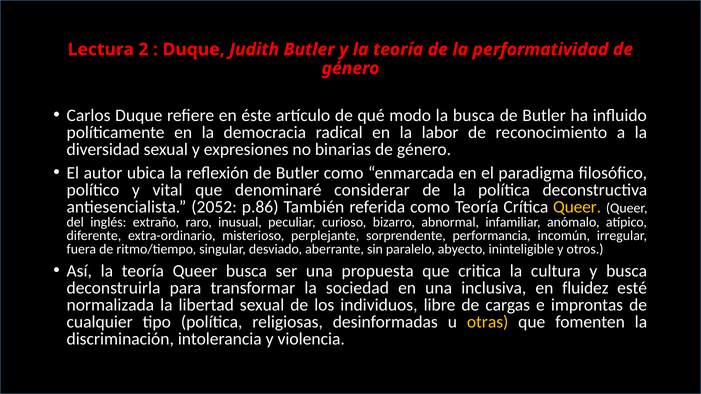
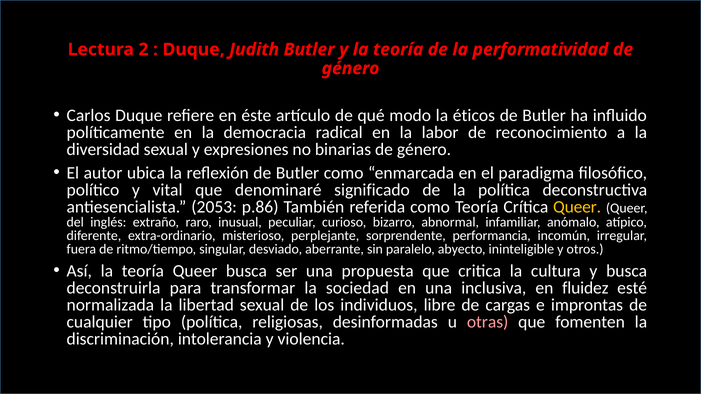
la busca: busca -> éticos (474, 115)
considerar: considerar -> significado (372, 190)
2052: 2052 -> 2053 (214, 207)
otras colour: yellow -> pink (488, 322)
